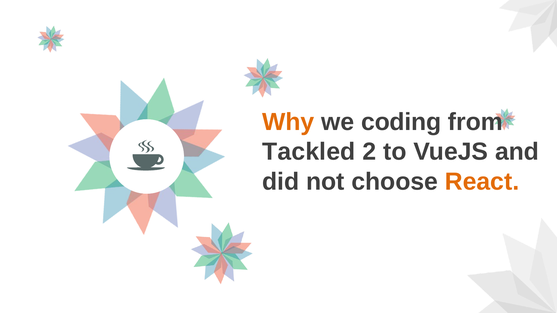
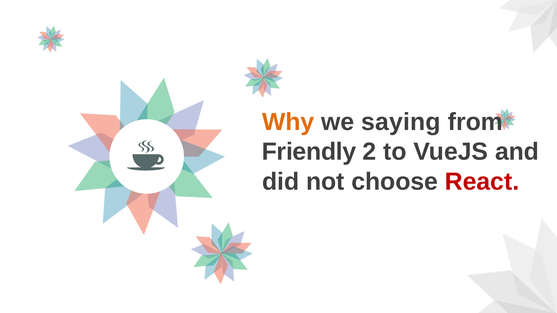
coding: coding -> saying (401, 122)
Tackled: Tackled -> Friendly (309, 152)
React colour: orange -> red (482, 182)
